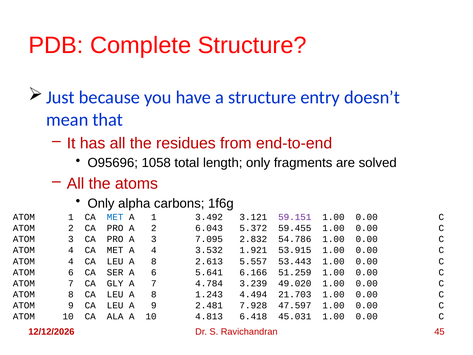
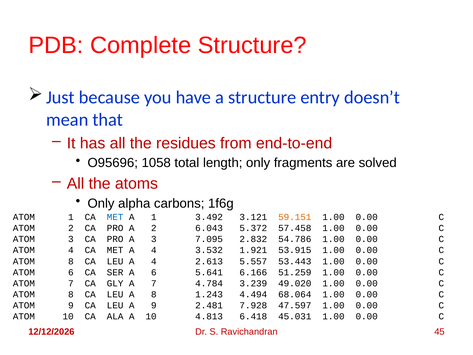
59.151 colour: purple -> orange (295, 217)
59.455: 59.455 -> 57.458 (295, 228)
4: 4 -> 8 (71, 261)
8: 8 -> 4 (154, 261)
21.703: 21.703 -> 68.064 (295, 294)
